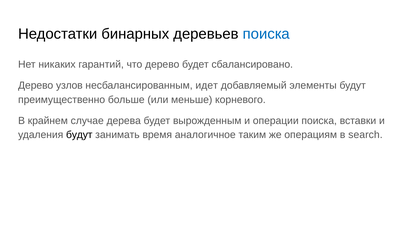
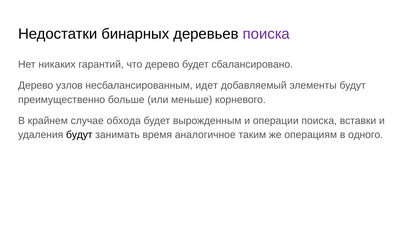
поиска colour: blue -> purple (266, 34)
дерева: дерева -> обхода (124, 121)
search: search -> одного (366, 135)
